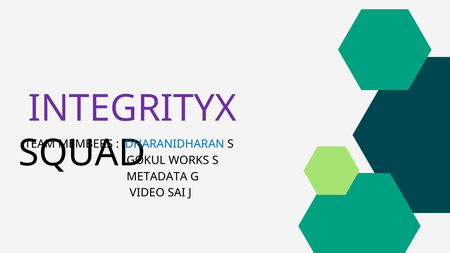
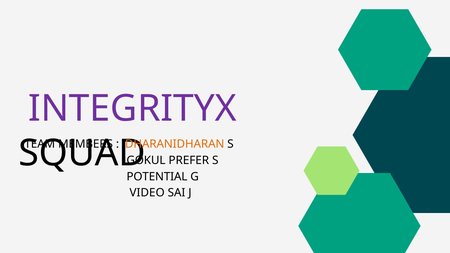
DHARANIDHARAN colour: blue -> orange (175, 144)
WORKS: WORKS -> PREFER (189, 160)
METADATA: METADATA -> POTENTIAL (157, 177)
